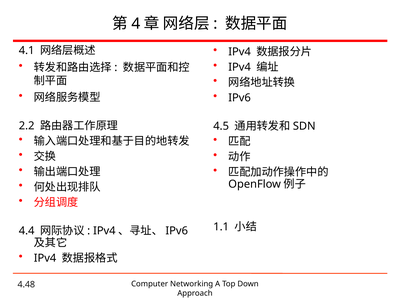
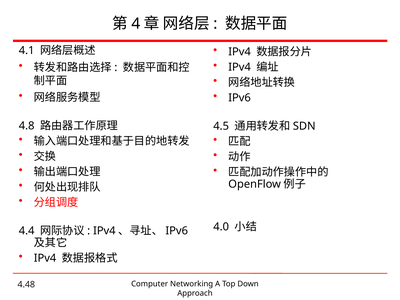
2.2: 2.2 -> 4.8 (27, 126)
1.1: 1.1 -> 4.0 (221, 227)
